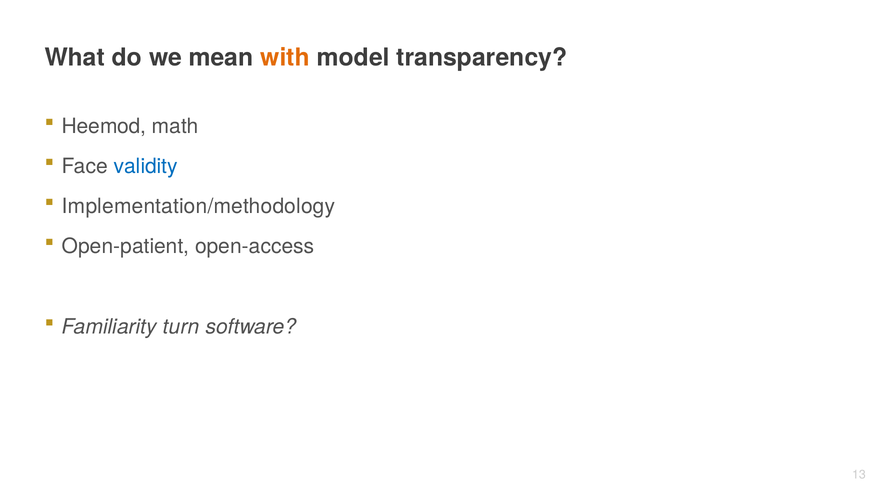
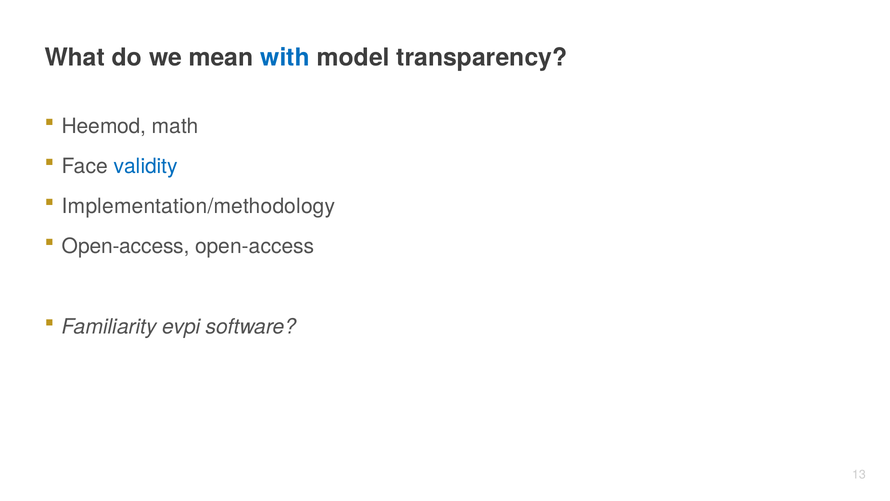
with colour: orange -> blue (285, 57)
Open-patient: Open-patient -> Open-access (126, 246)
turn: turn -> evpi (181, 326)
